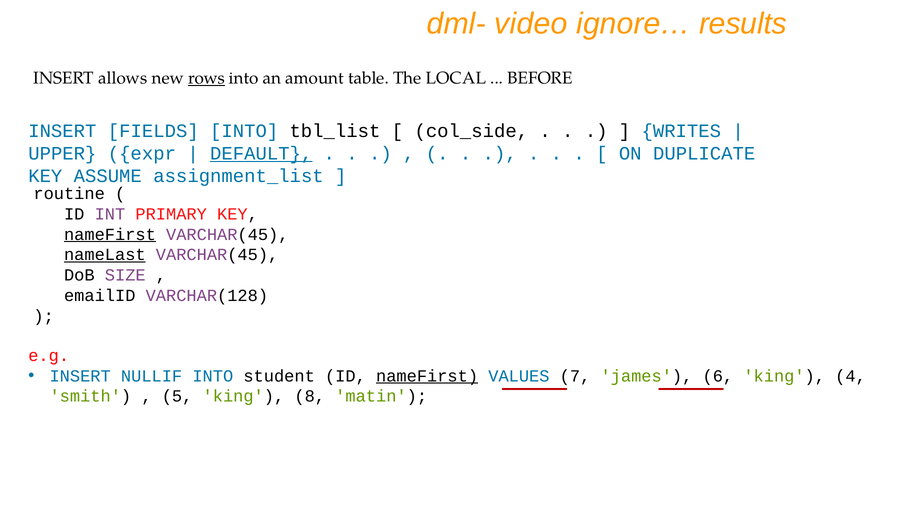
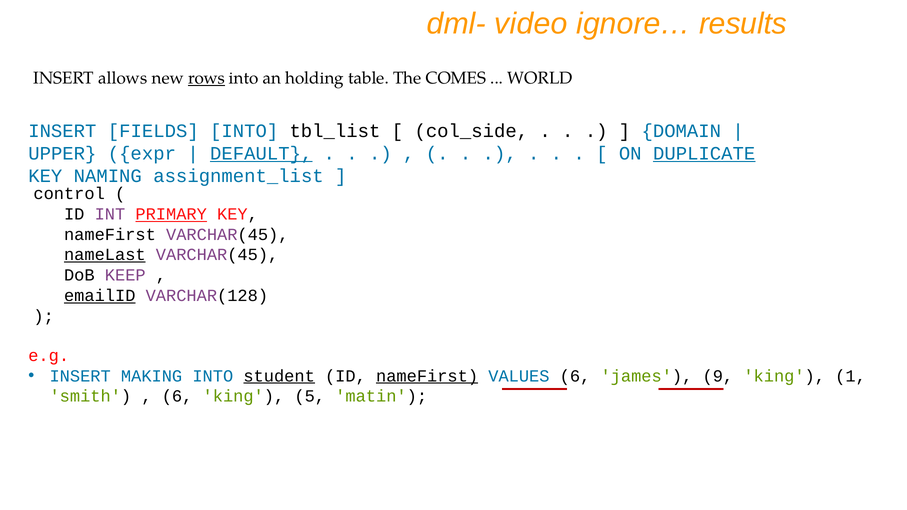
amount: amount -> holding (315, 78)
LOCAL: LOCAL -> COMES (456, 78)
BEFORE: BEFORE -> WORLD (540, 78)
WRITES: WRITES -> DOMAIN (681, 131)
DUPLICATE underline: none -> present (704, 154)
ASSUME: ASSUME -> NAMING (108, 176)
routine: routine -> control (69, 194)
PRIMARY underline: none -> present (171, 214)
nameFirst underline: present -> none (110, 235)
SIZE: SIZE -> KEEP (125, 275)
emailID underline: none -> present (100, 296)
NULLIF: NULLIF -> MAKING (152, 376)
student underline: none -> present (279, 376)
VALUES 7: 7 -> 6 (575, 376)
6: 6 -> 9 (718, 376)
4: 4 -> 1 (851, 376)
5: 5 -> 6 (177, 396)
8: 8 -> 5 (310, 396)
